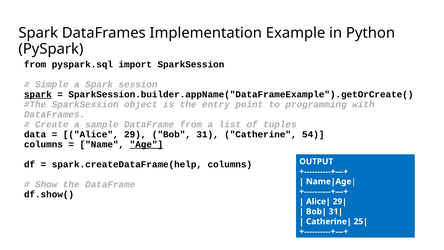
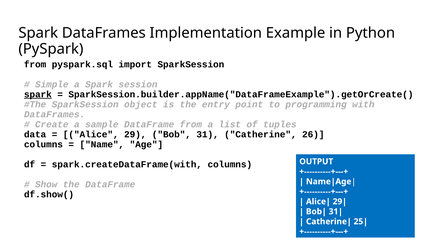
54: 54 -> 26 (313, 134)
Age underline: present -> none (146, 144)
spark.createDataFrame(help: spark.createDataFrame(help -> spark.createDataFrame(with (127, 164)
